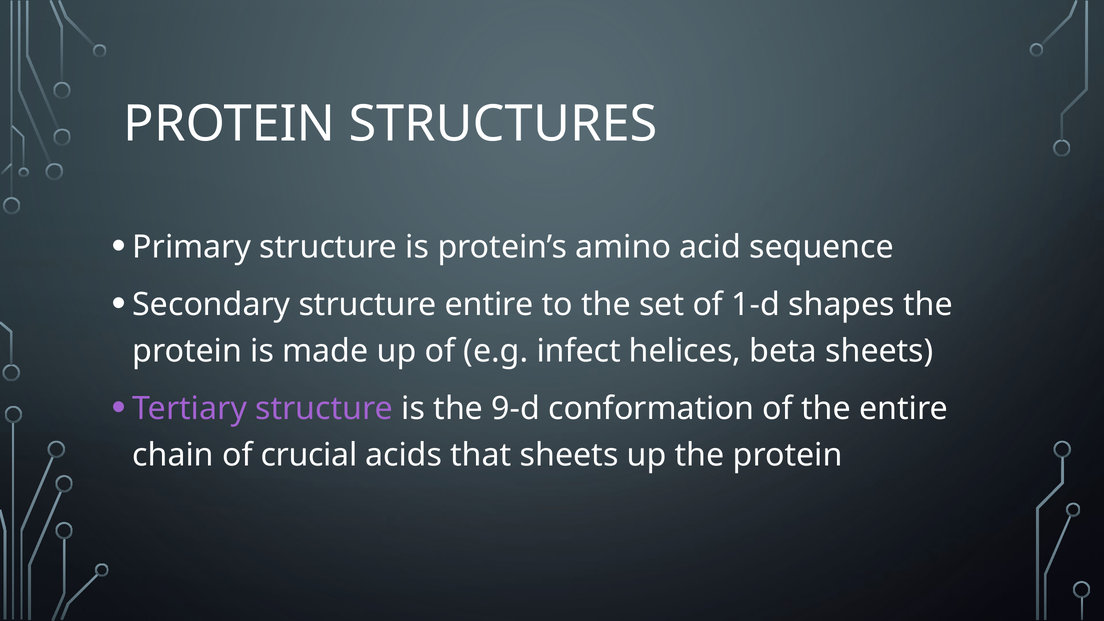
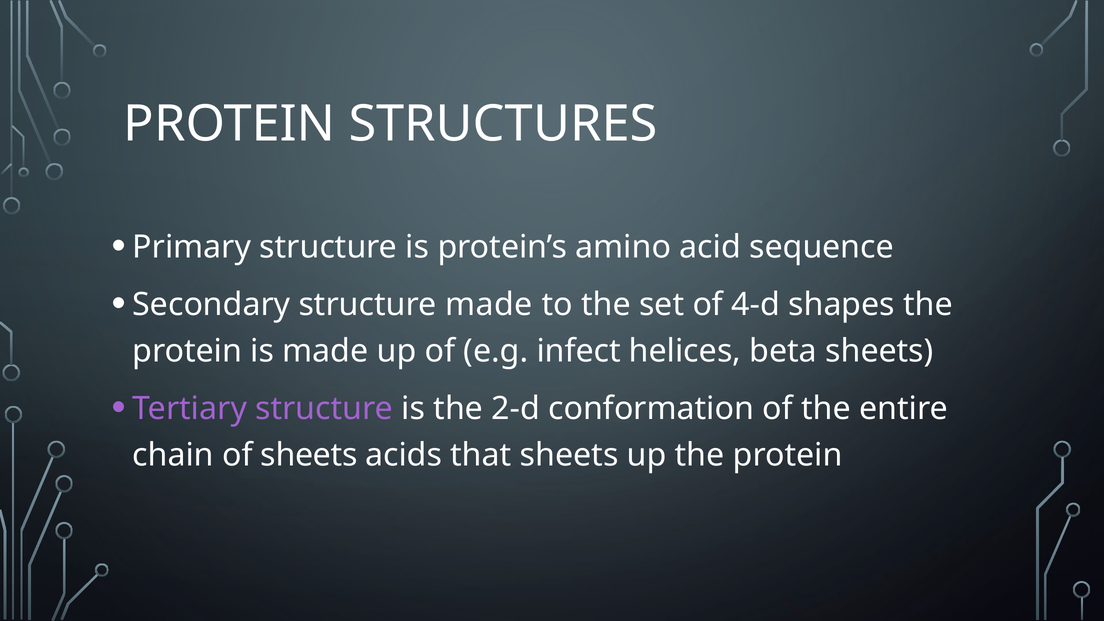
structure entire: entire -> made (489, 305)
1-d: 1-d -> 4-d (756, 305)
9-d: 9-d -> 2-d (516, 409)
of crucial: crucial -> sheets (309, 455)
